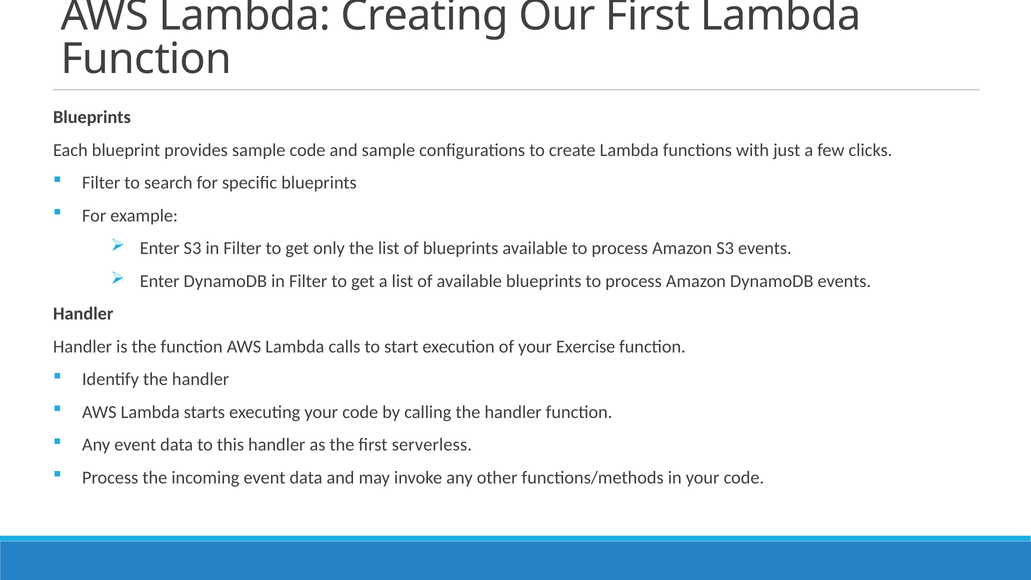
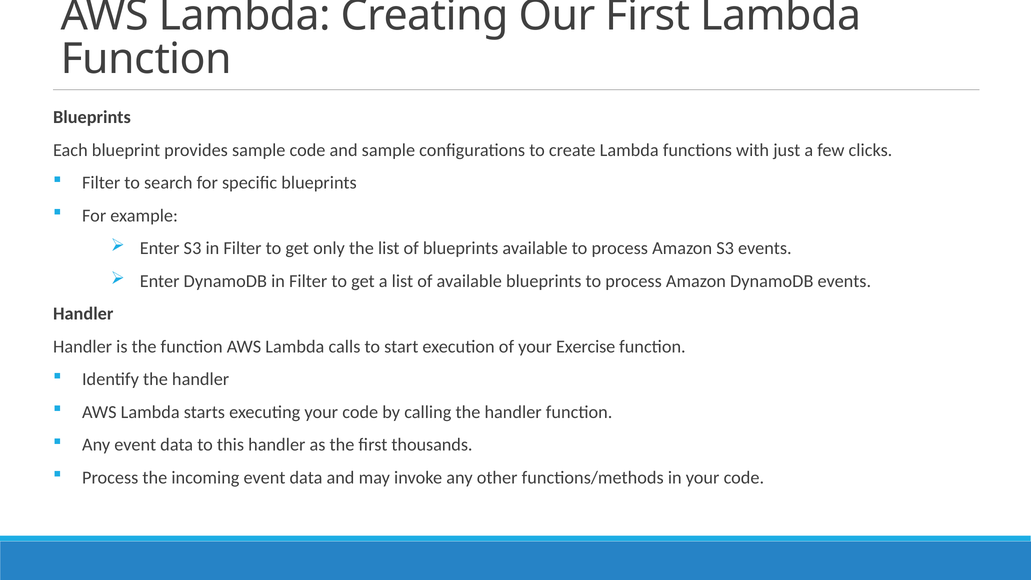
serverless: serverless -> thousands (432, 445)
